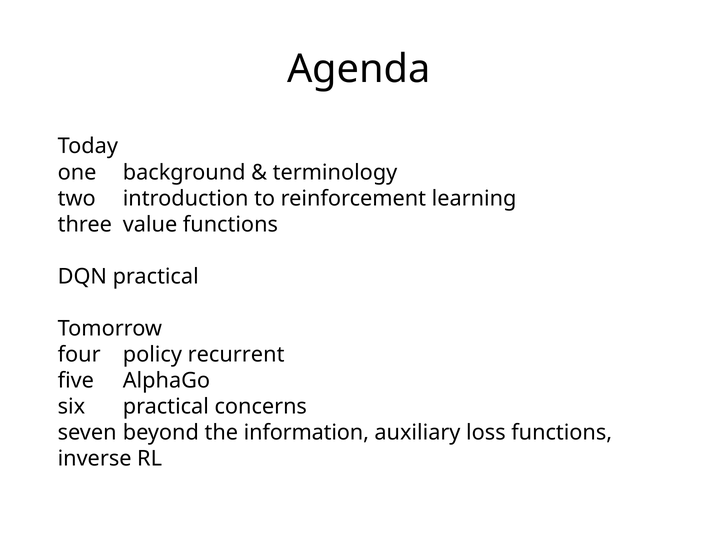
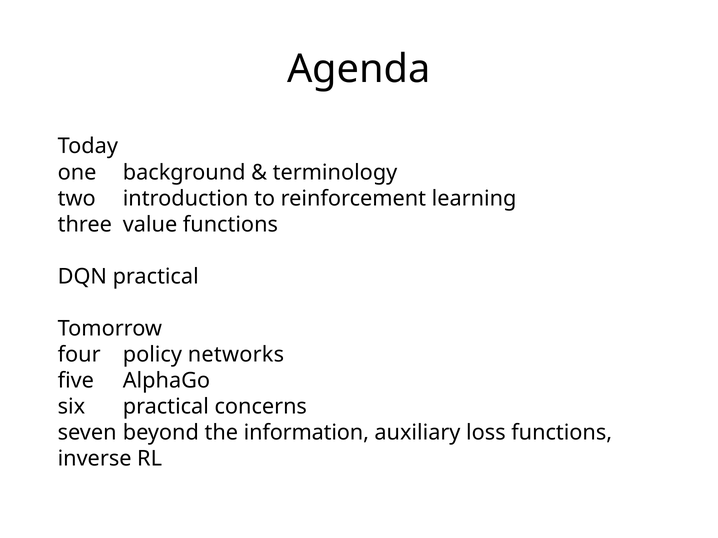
recurrent: recurrent -> networks (236, 355)
